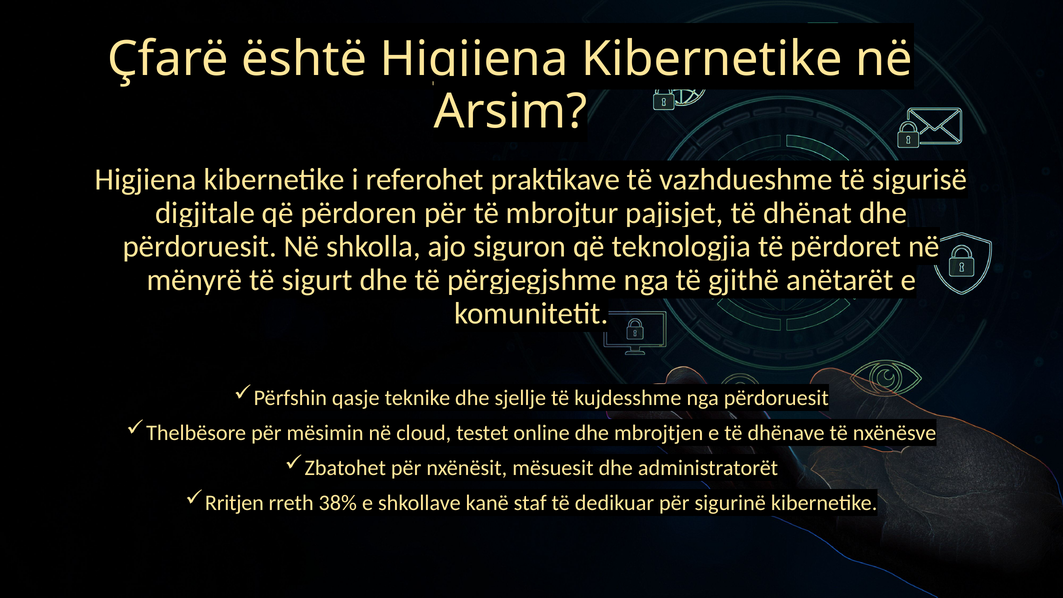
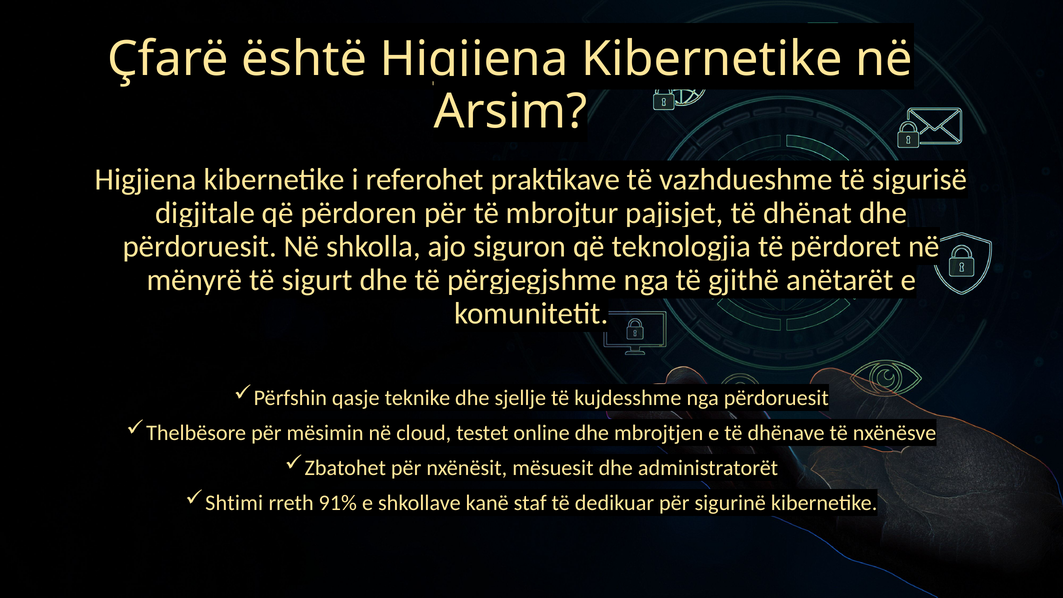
Rritjen: Rritjen -> Shtimi (234, 503)
38%: 38% -> 91% (338, 503)
